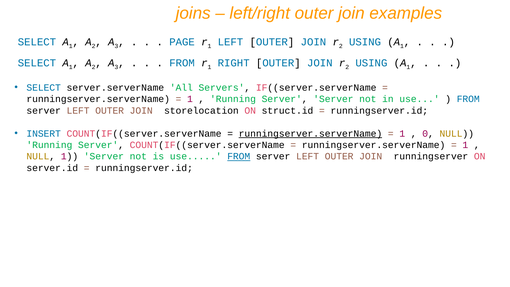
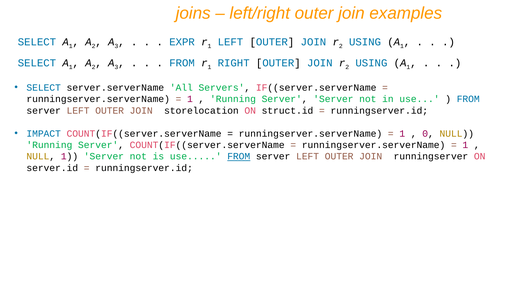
PAGE: PAGE -> EXPR (182, 42)
INSERT: INSERT -> IMPACT (44, 133)
runningserver.serverName underline: present -> none (310, 133)
